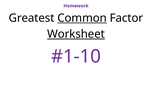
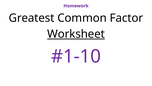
Common underline: present -> none (82, 18)
